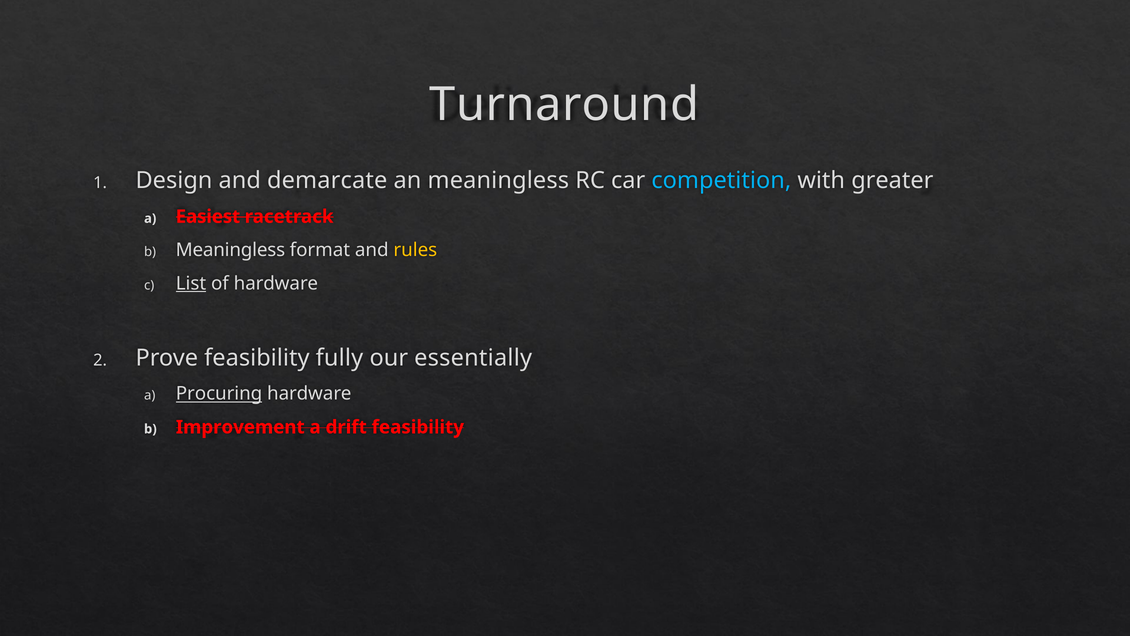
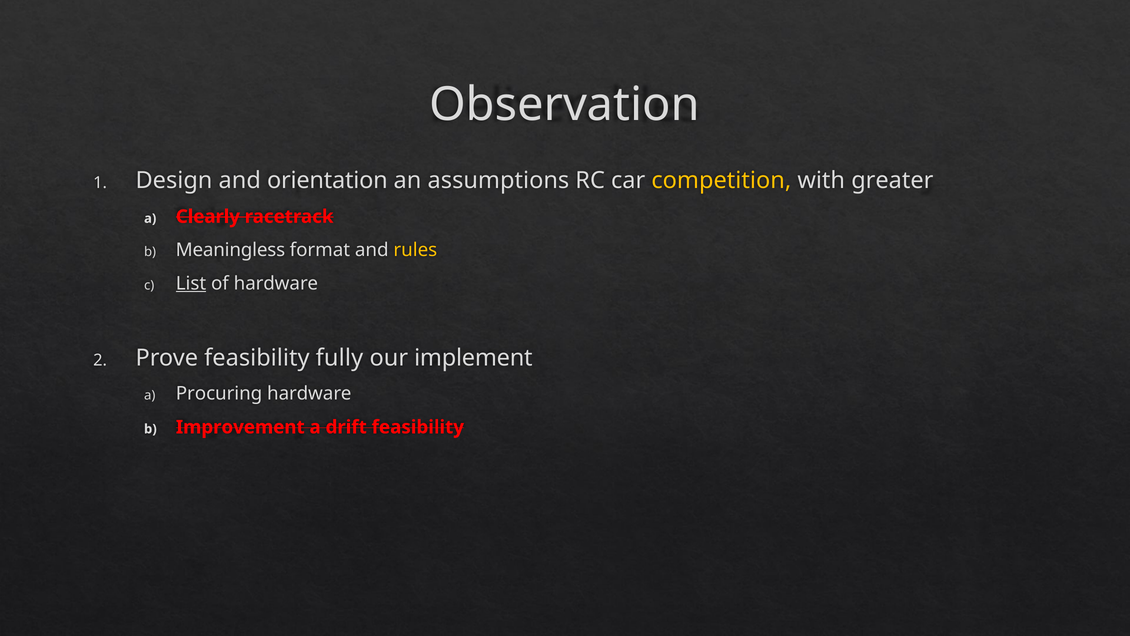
Turnaround: Turnaround -> Observation (564, 105)
demarcate: demarcate -> orientation (327, 181)
an meaningless: meaningless -> assumptions (498, 181)
competition colour: light blue -> yellow (721, 181)
Easiest: Easiest -> Clearly (208, 217)
essentially: essentially -> implement (473, 358)
Procuring underline: present -> none (219, 394)
